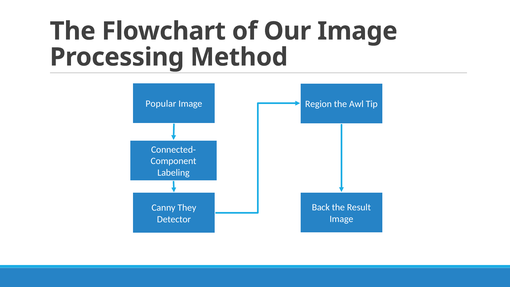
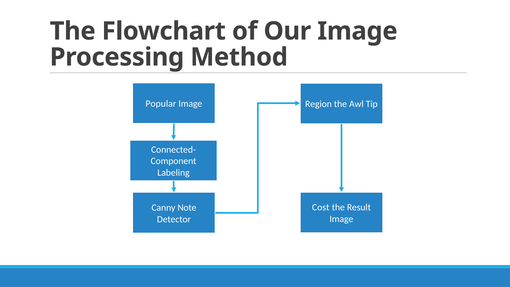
Back: Back -> Cost (321, 207)
They: They -> Note (187, 208)
